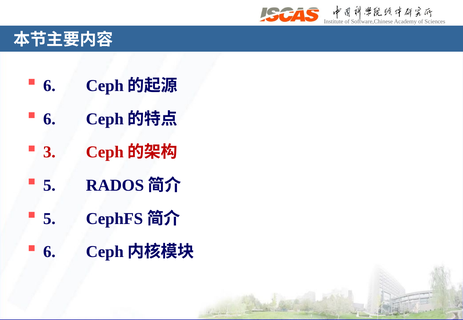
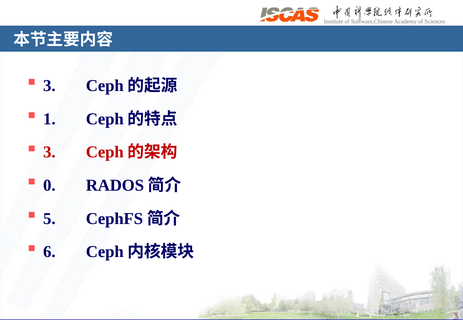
6: 6 -> 3 (49, 86)
6: 6 -> 1 (49, 119)
5: 5 -> 0 (49, 186)
